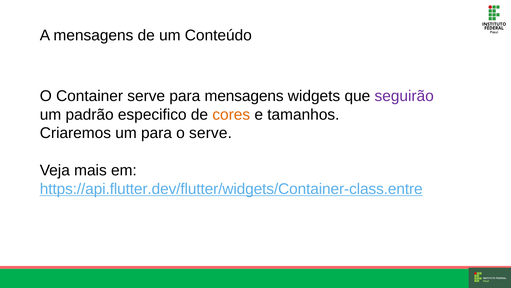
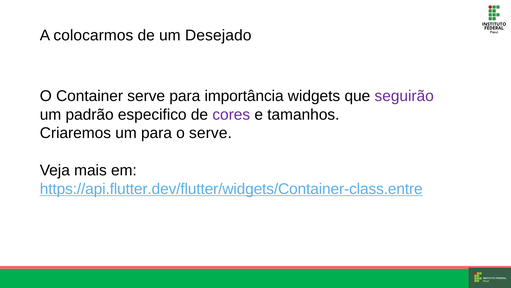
A mensagens: mensagens -> colocarmos (93, 35)
Conteúdo: Conteúdo -> Desejado (218, 35)
para mensagens: mensagens -> importância (244, 96)
cores colour: orange -> purple (231, 114)
